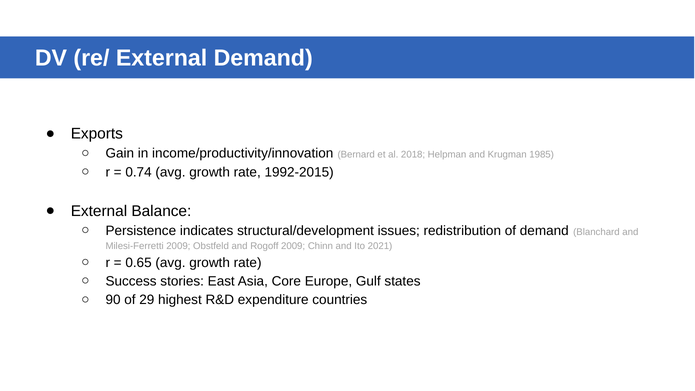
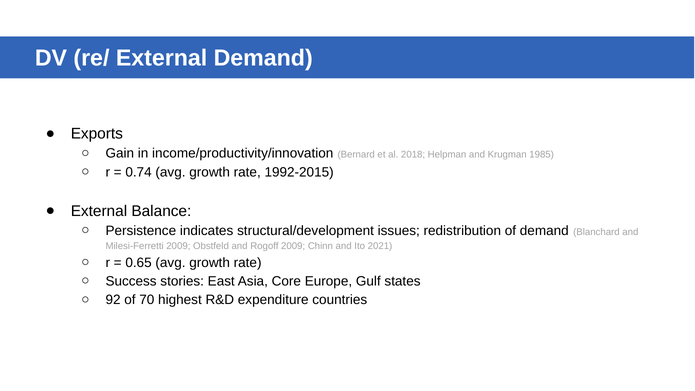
90: 90 -> 92 (113, 300)
29: 29 -> 70 (147, 300)
